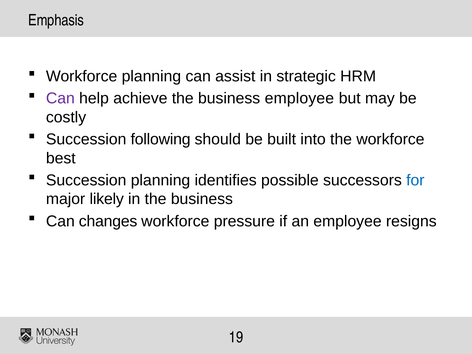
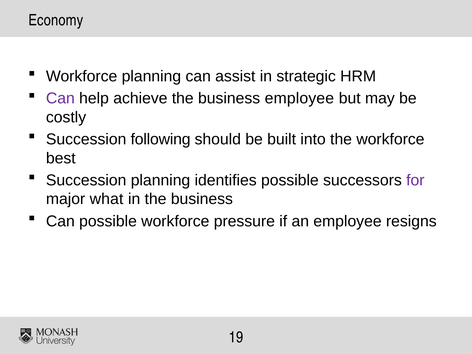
Emphasis: Emphasis -> Economy (56, 20)
for colour: blue -> purple (415, 180)
likely: likely -> what (107, 199)
Can changes: changes -> possible (108, 221)
